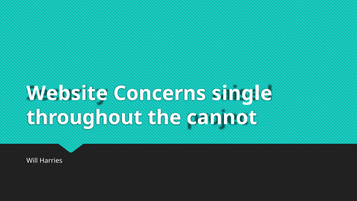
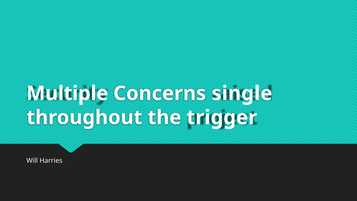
Website: Website -> Multiple (67, 93)
cannot: cannot -> trigger (222, 117)
